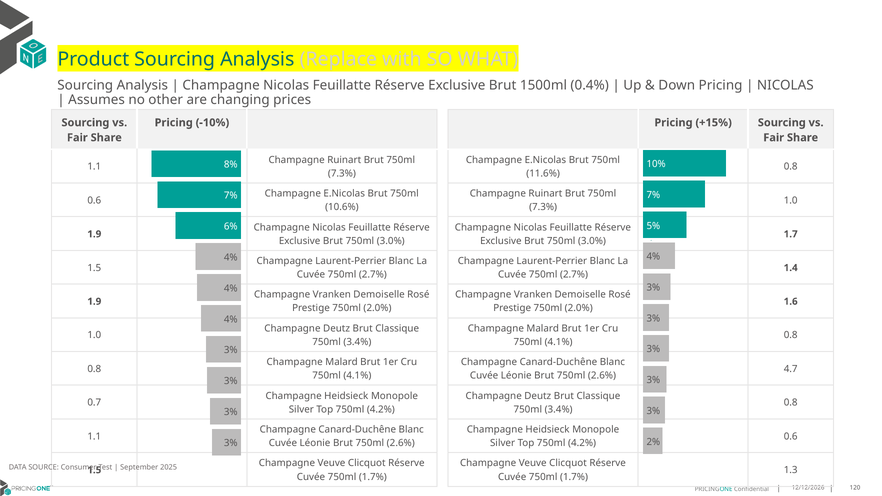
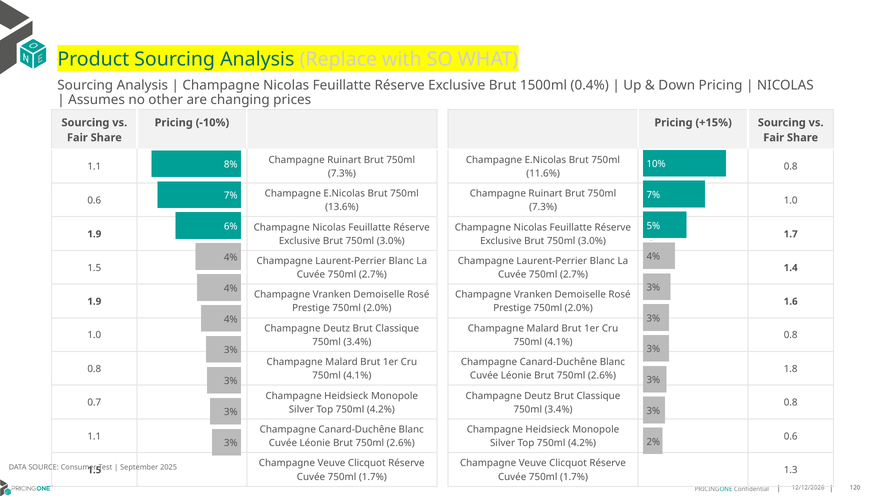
10.6%: 10.6% -> 13.6% (342, 207)
4.7: 4.7 -> 1.8 (791, 369)
